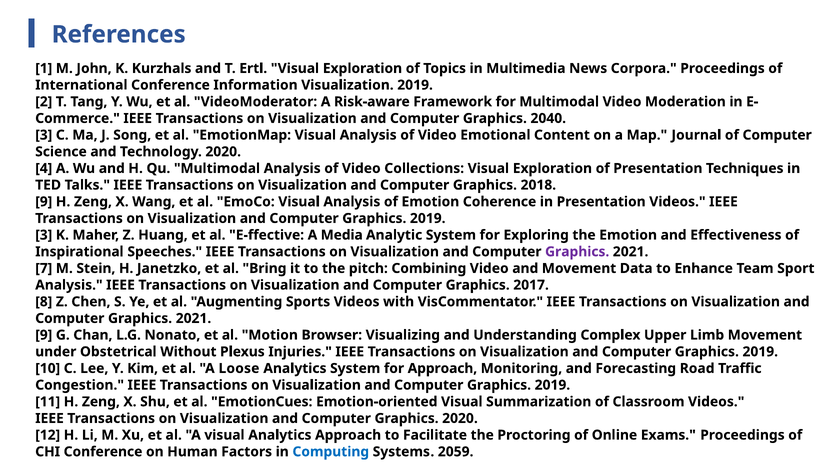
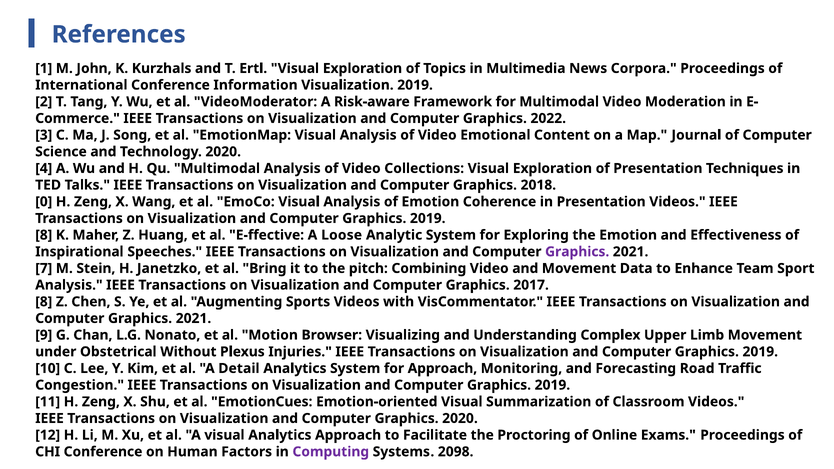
2040: 2040 -> 2022 (548, 118)
9: 9 -> 0 (44, 202)
3: 3 -> 8 (44, 235)
Media: Media -> Loose (342, 235)
Loose: Loose -> Detail (239, 368)
Computing colour: blue -> purple (331, 452)
2059: 2059 -> 2098 (456, 452)
